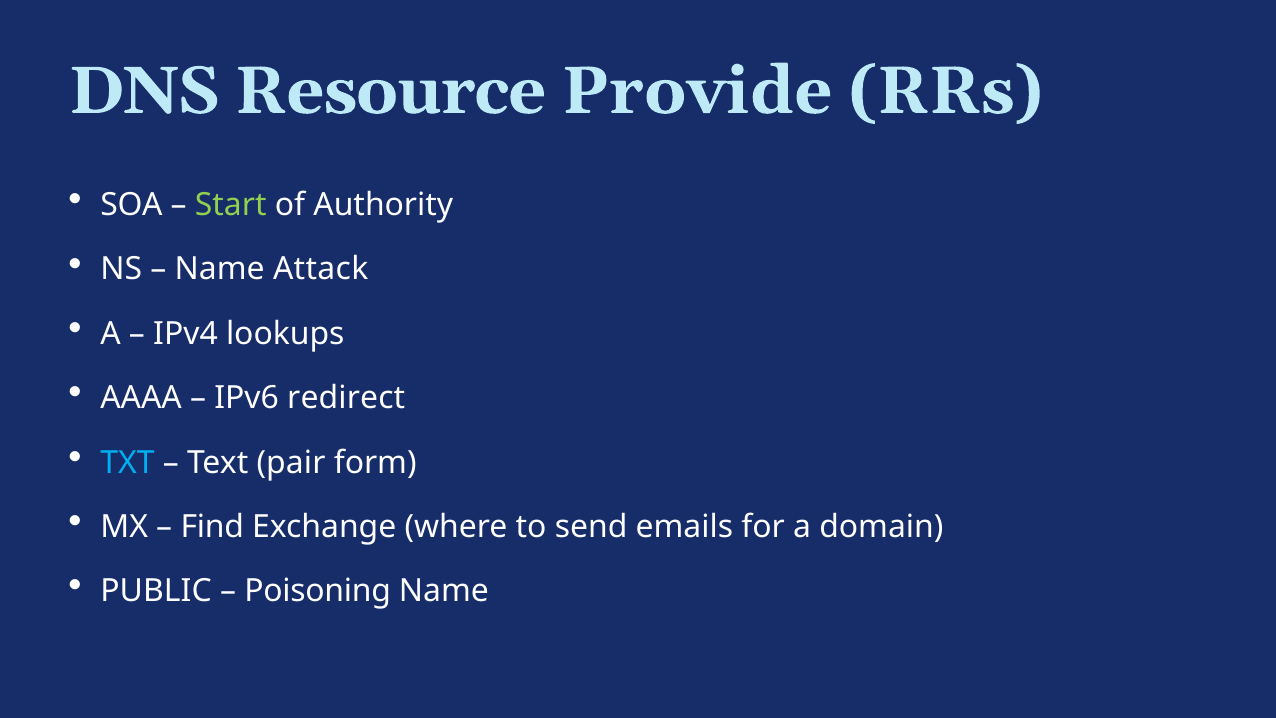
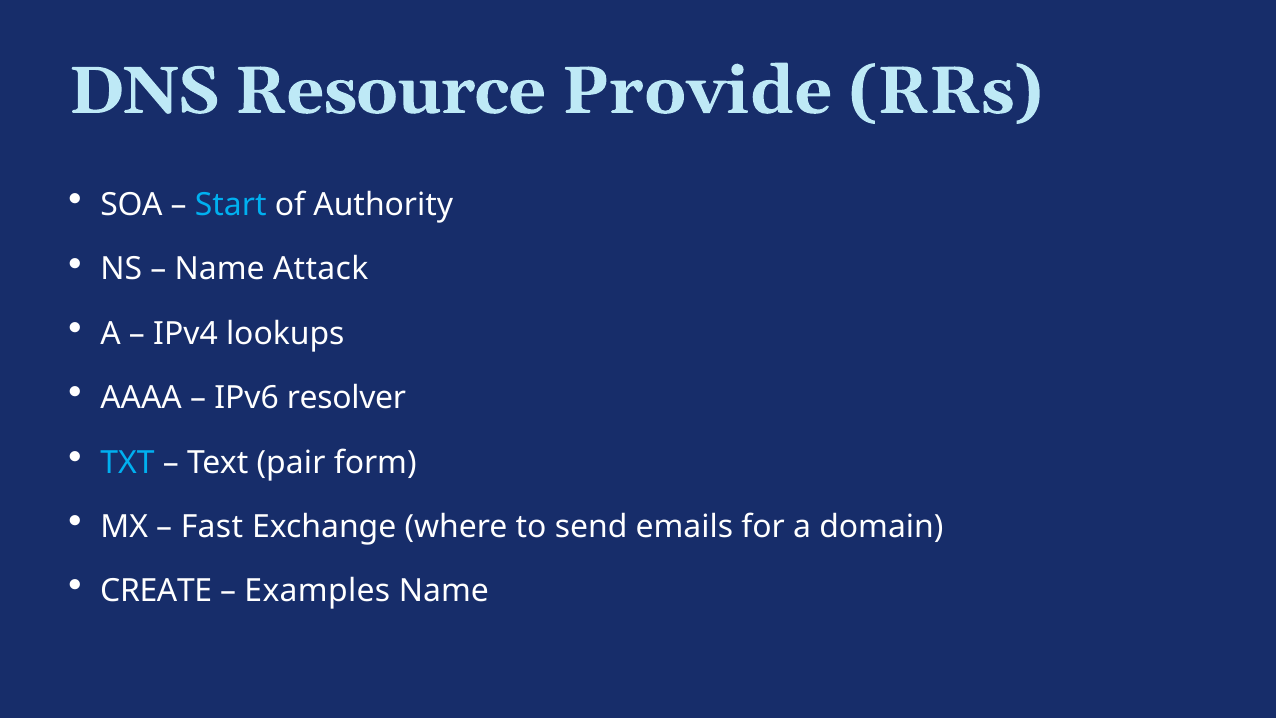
Start colour: light green -> light blue (231, 205)
redirect: redirect -> resolver (346, 398)
Find: Find -> Fast (212, 527)
PUBLIC: PUBLIC -> CREATE (156, 591)
Poisoning: Poisoning -> Examples (317, 591)
